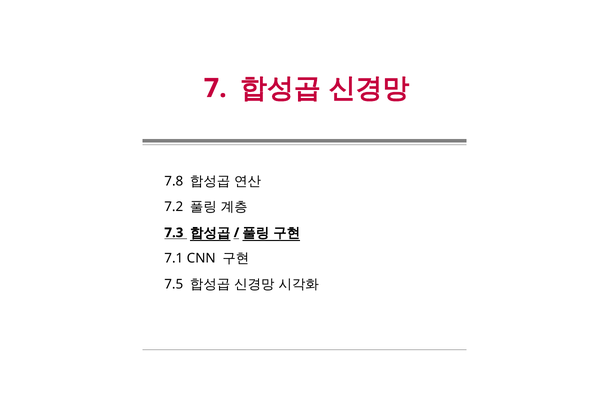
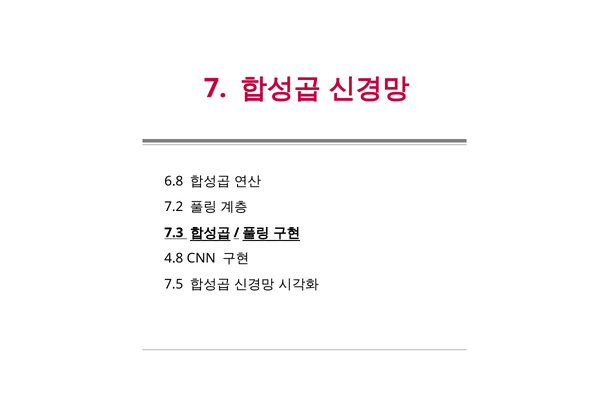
7.8: 7.8 -> 6.8 (174, 182)
7.1: 7.1 -> 4.8 (174, 259)
